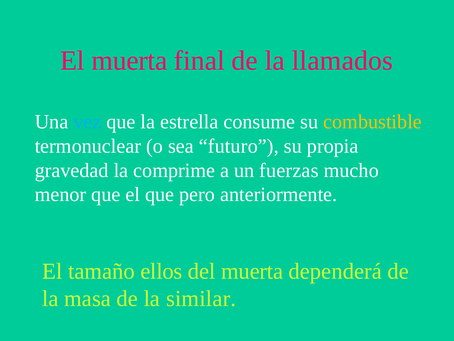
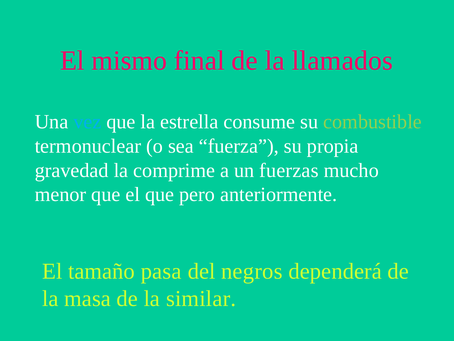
El muerta: muerta -> mismo (129, 61)
combustible colour: yellow -> light green (373, 122)
futuro: futuro -> fuerza (239, 146)
ellos: ellos -> pasa (161, 271)
del muerta: muerta -> negros (252, 271)
